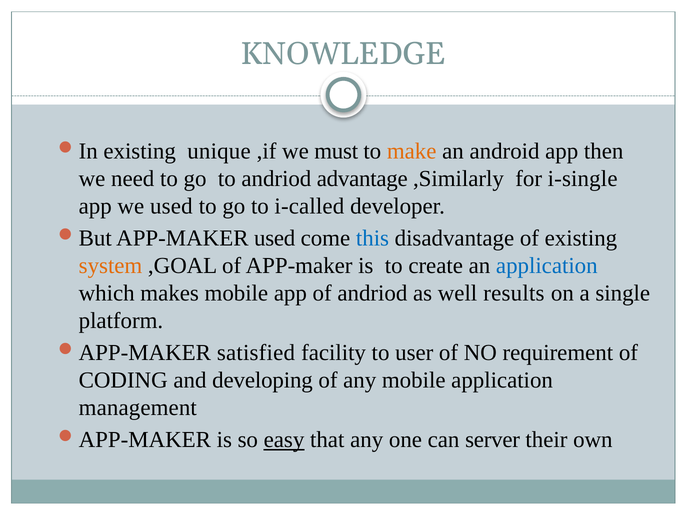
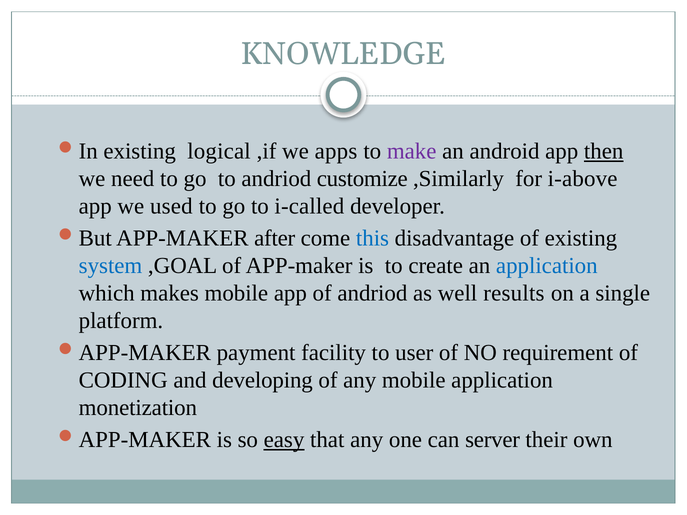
unique: unique -> logical (219, 152)
must: must -> apps (336, 152)
make colour: orange -> purple (412, 152)
then underline: none -> present (604, 152)
advantage: advantage -> customize (362, 179)
i-single: i-single -> i-above (583, 179)
APP-MAKER used: used -> after (275, 239)
system colour: orange -> blue (111, 266)
satisfied: satisfied -> payment (256, 353)
management: management -> monetization (138, 408)
